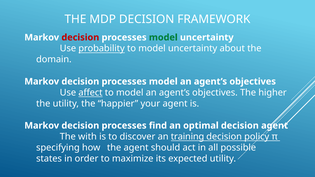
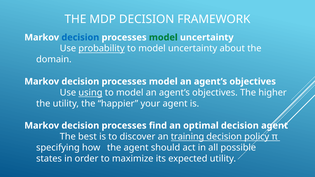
decision colour: red -> blue (80, 37)
affect: affect -> using (90, 93)
with: with -> best (87, 137)
